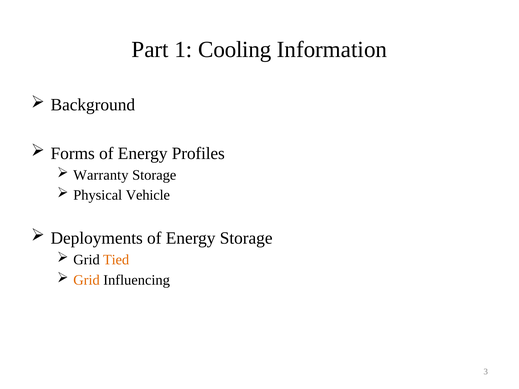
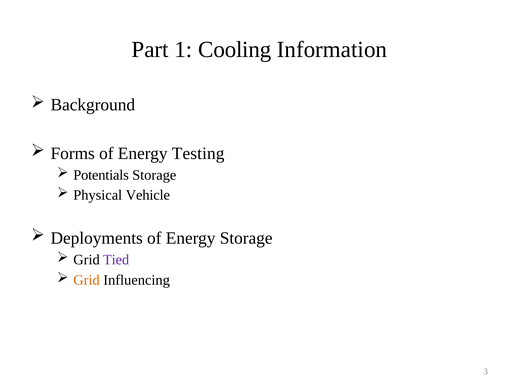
Profiles: Profiles -> Testing (198, 153)
Warranty: Warranty -> Potentials (101, 175)
Tied colour: orange -> purple (116, 260)
